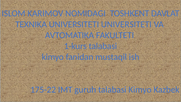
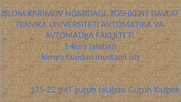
UNIVERSITETI UNIVERSITETI: UNIVERSITETI -> AVTOMATIKA (126, 24)
guruh talabasi Kimyo: Kimyo -> Guruh (140, 89)
